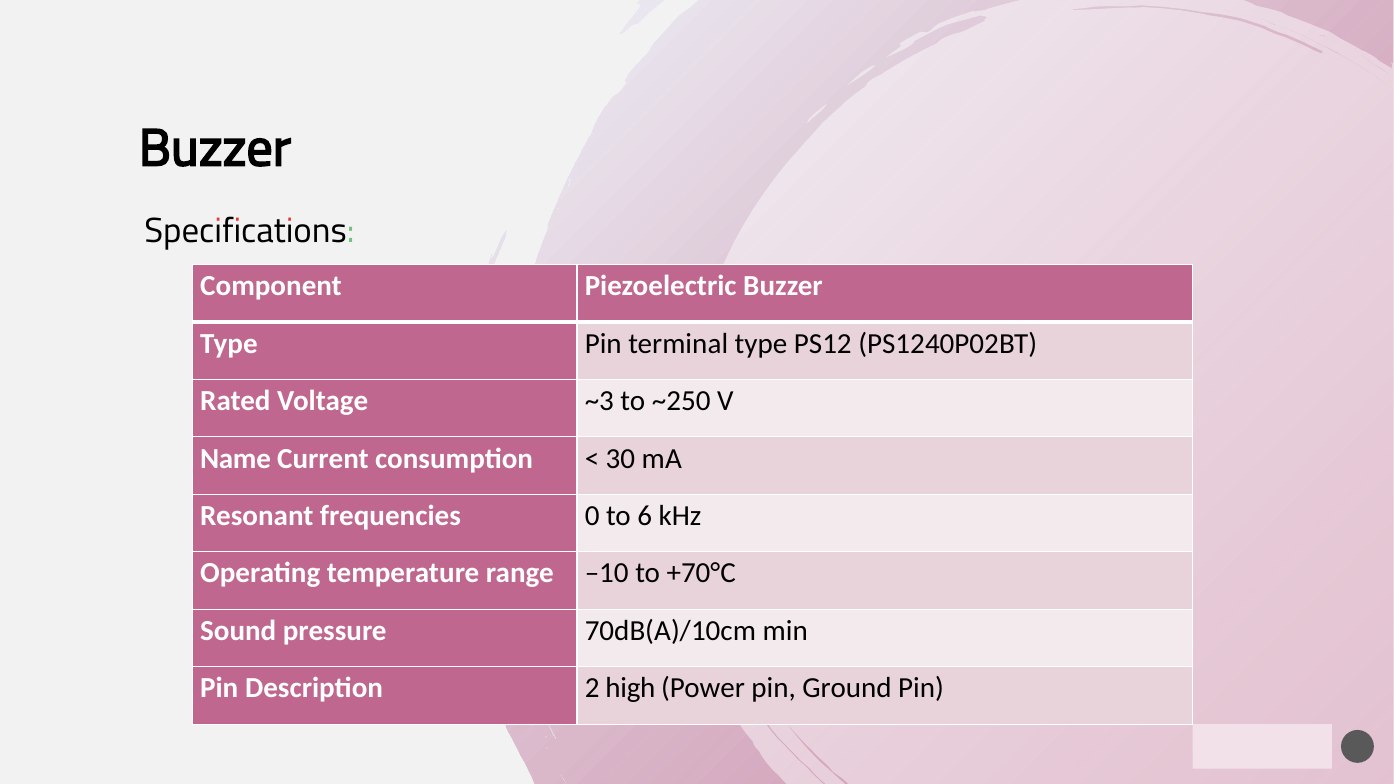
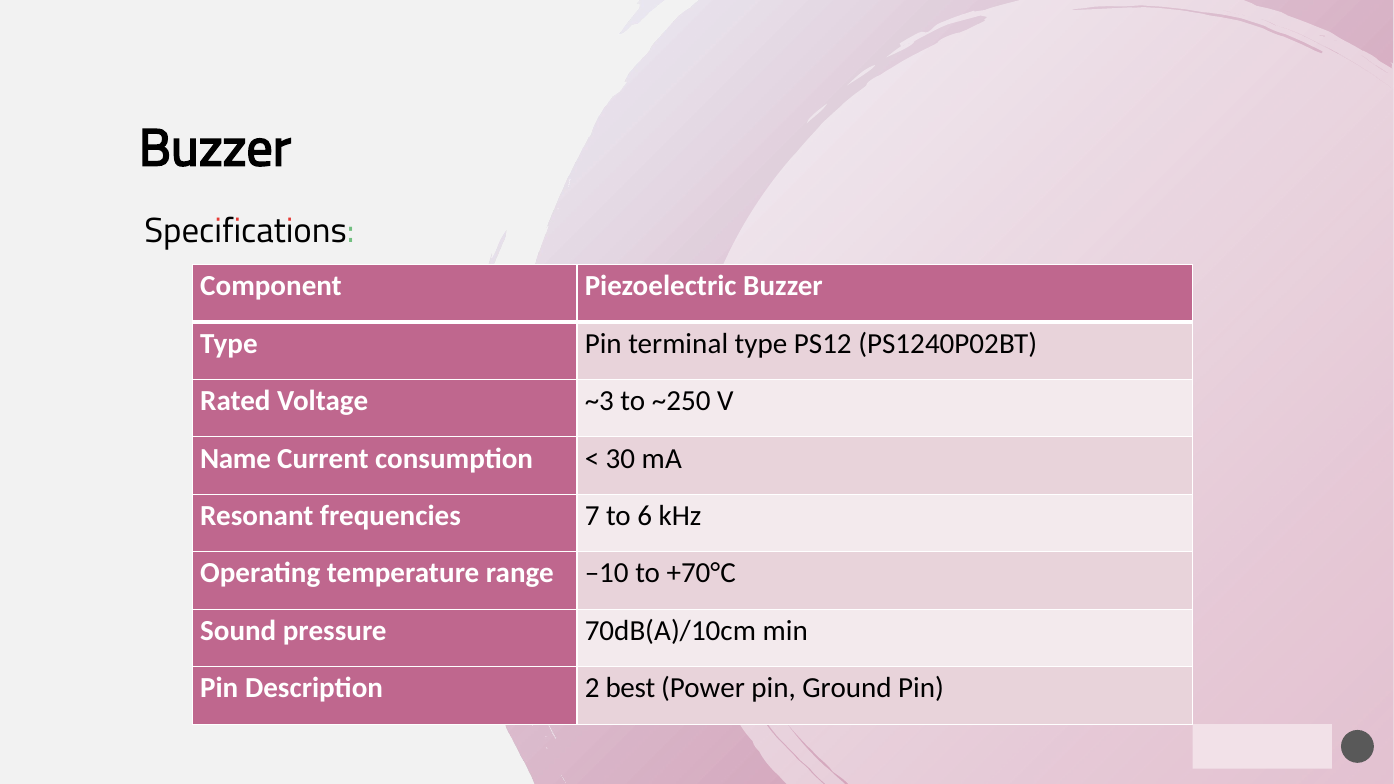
frequencies 0: 0 -> 7 (592, 516)
high: high -> best (630, 688)
